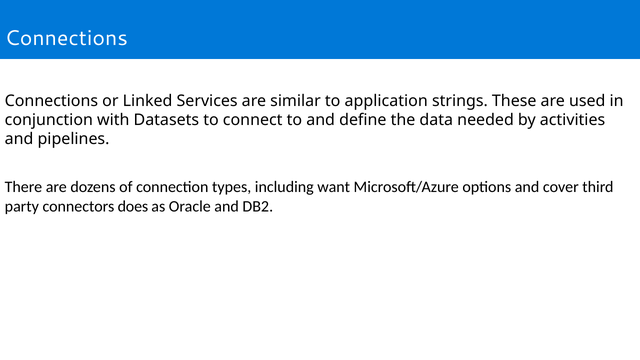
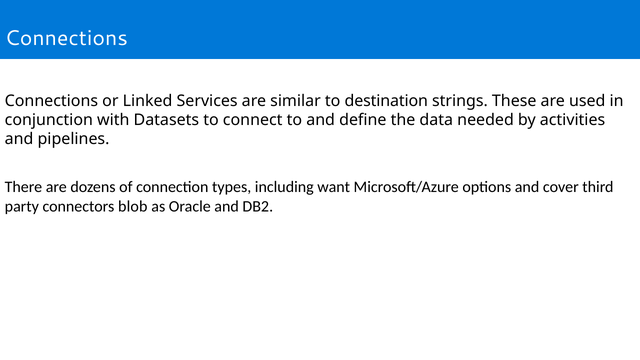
application: application -> destination (386, 101)
does: does -> blob (133, 206)
